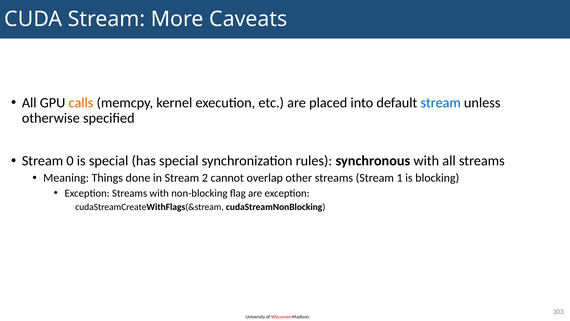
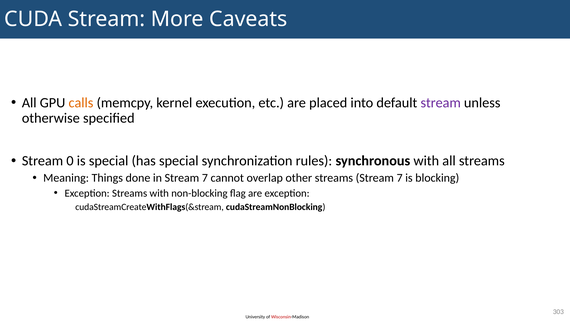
stream colour: blue -> purple (441, 103)
in Stream 2: 2 -> 7 (205, 178)
streams Stream 1: 1 -> 7 (400, 178)
